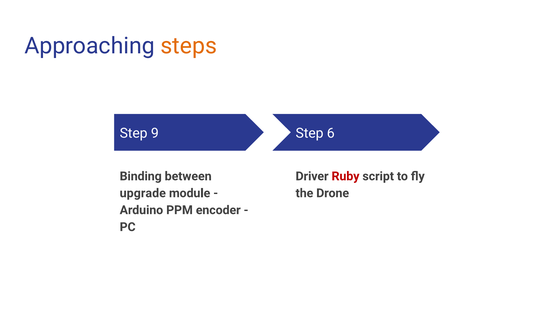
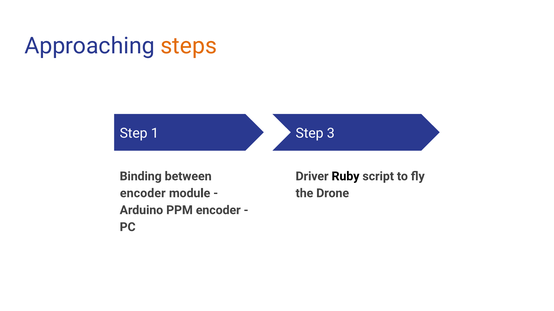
9: 9 -> 1 (155, 134)
6: 6 -> 3 (331, 134)
Ruby colour: red -> black (346, 177)
upgrade: upgrade -> encoder (143, 194)
